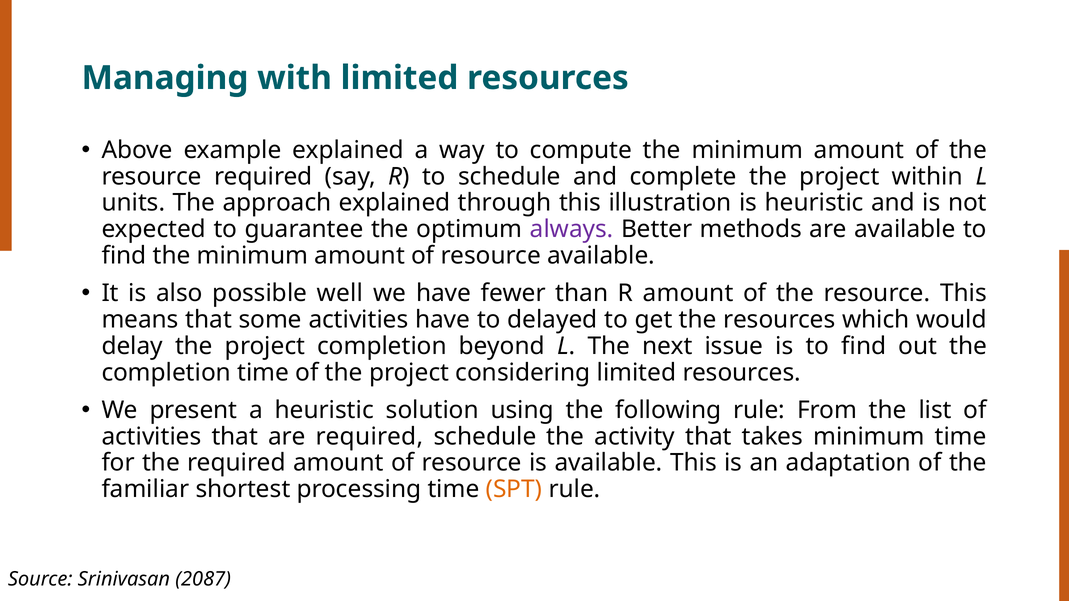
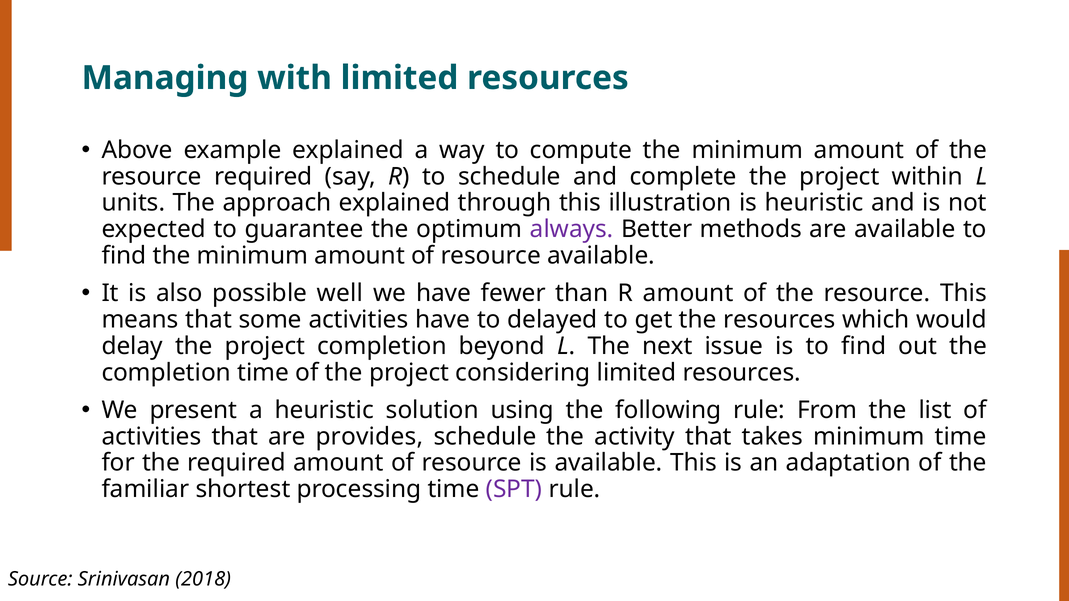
are required: required -> provides (369, 437)
SPT colour: orange -> purple (514, 490)
2087: 2087 -> 2018 (203, 580)
